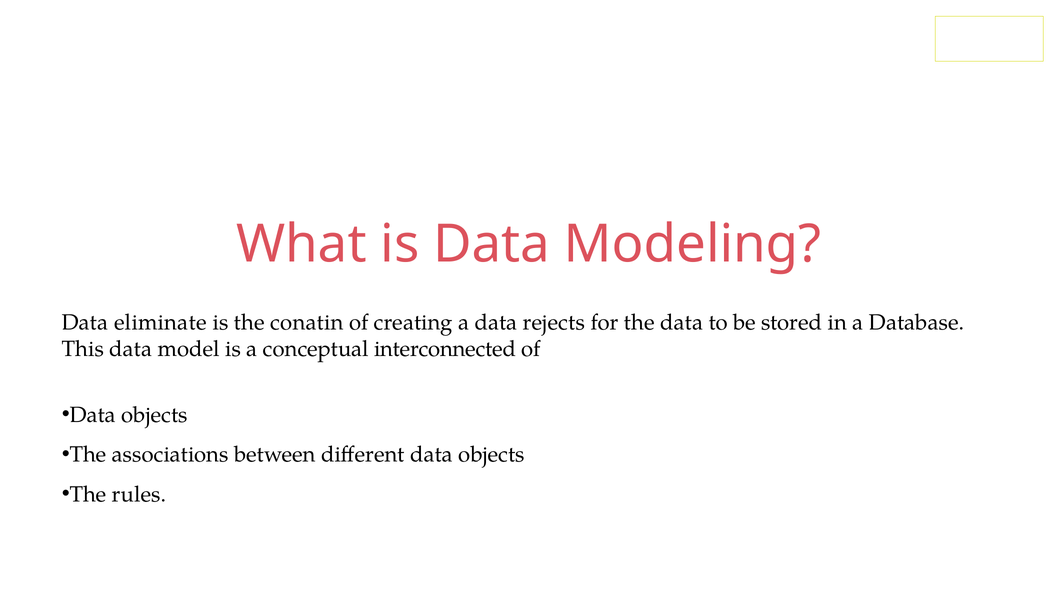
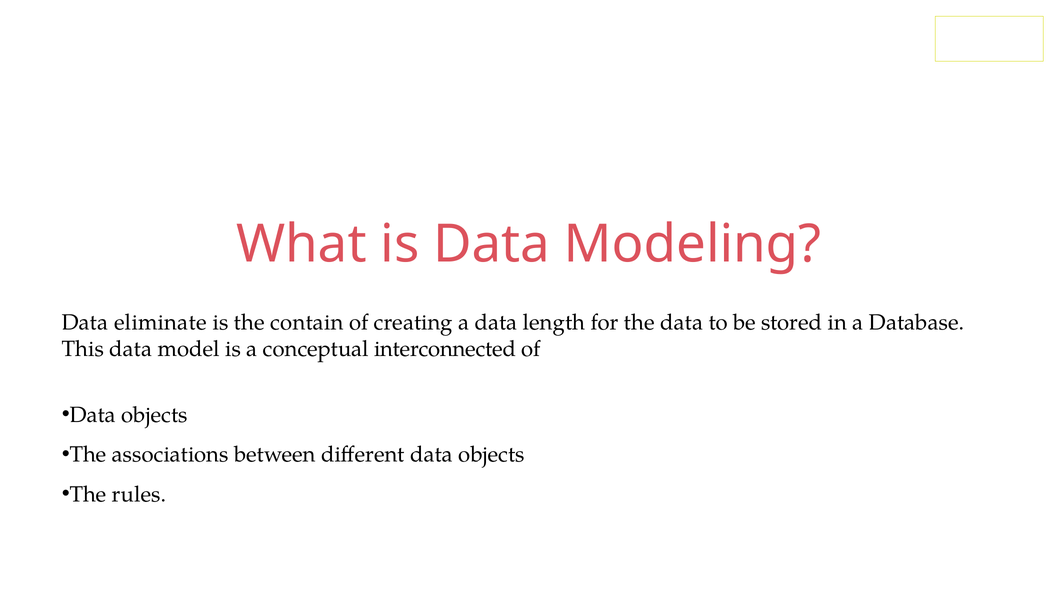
conatin: conatin -> contain (307, 322)
rejects: rejects -> length (554, 322)
